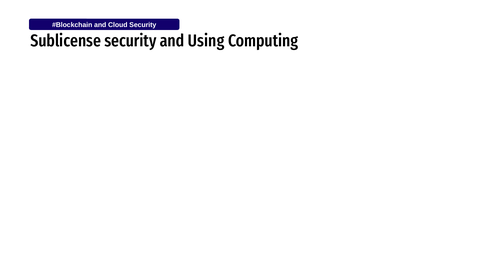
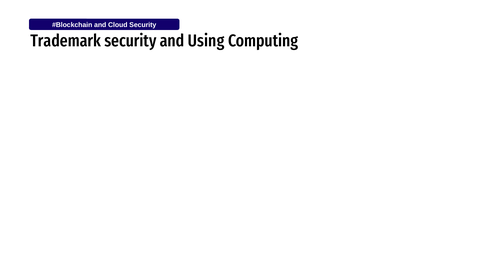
Sublicense: Sublicense -> Trademark (66, 41)
